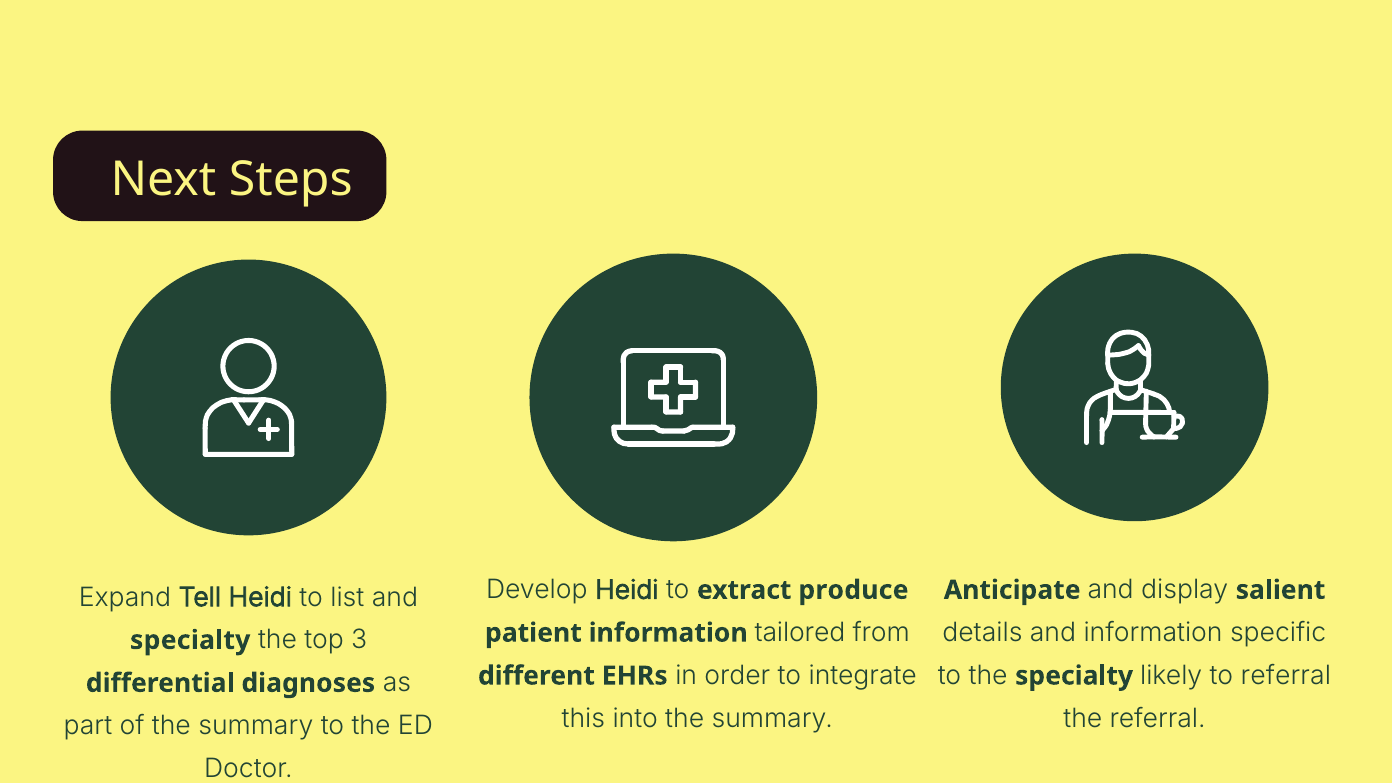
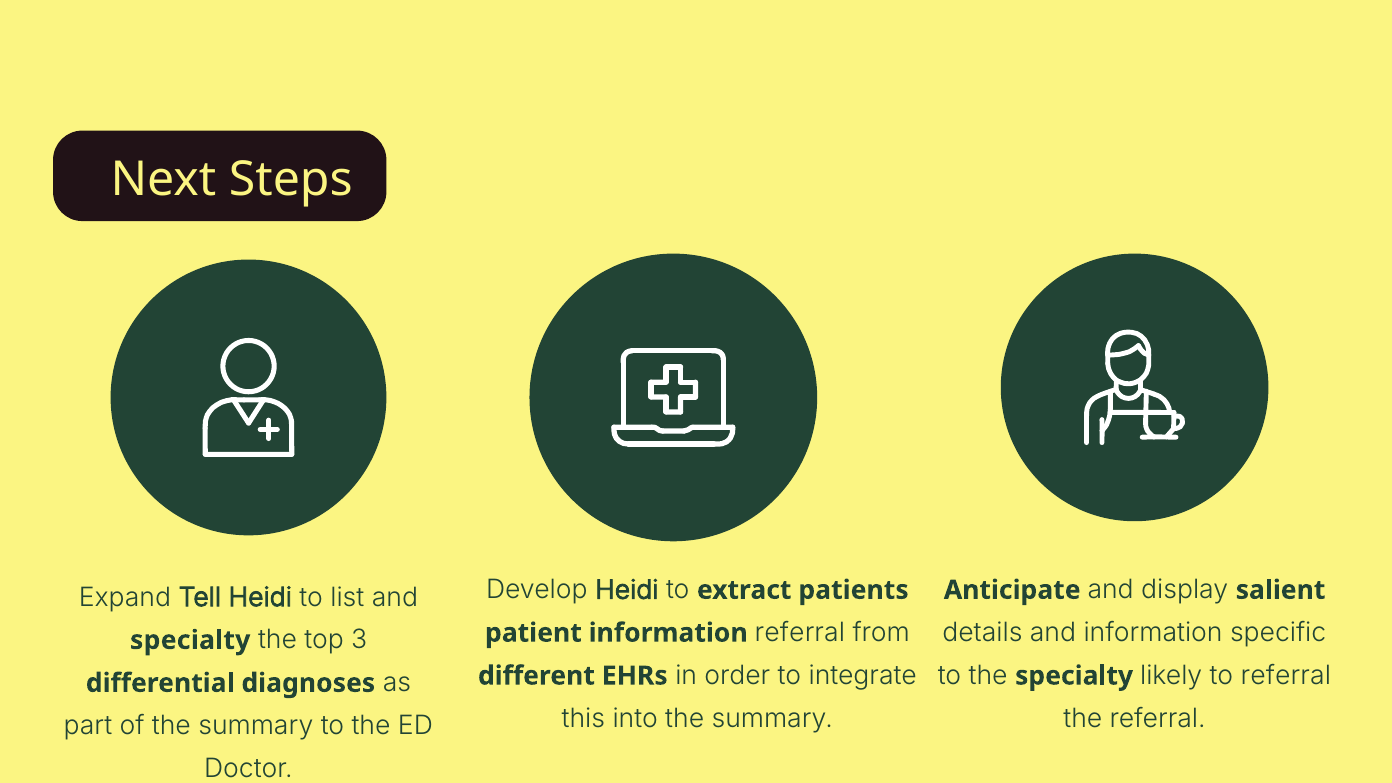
produce: produce -> patients (854, 590)
information tailored: tailored -> referral (800, 633)
